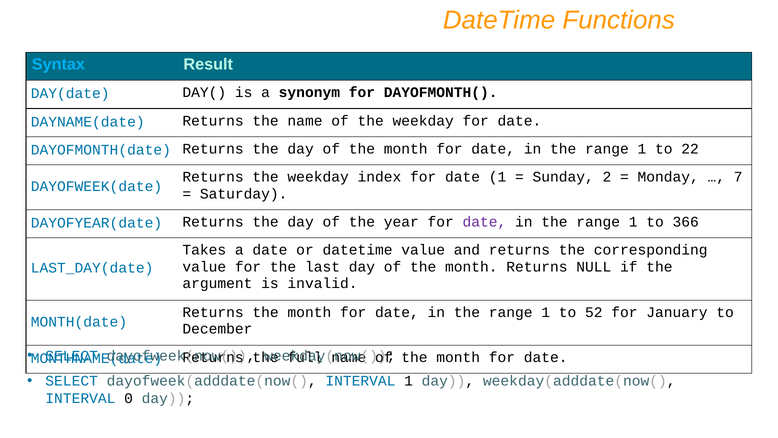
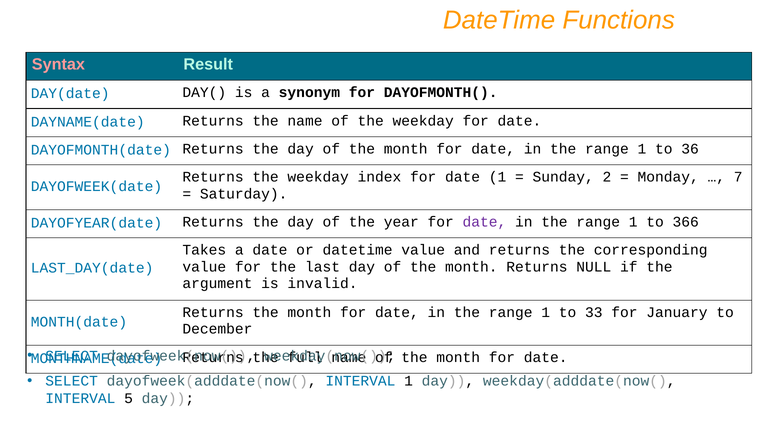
Syntax colour: light blue -> pink (58, 64)
22: 22 -> 36 (690, 149)
52: 52 -> 33 (594, 312)
0: 0 -> 5 (129, 398)
